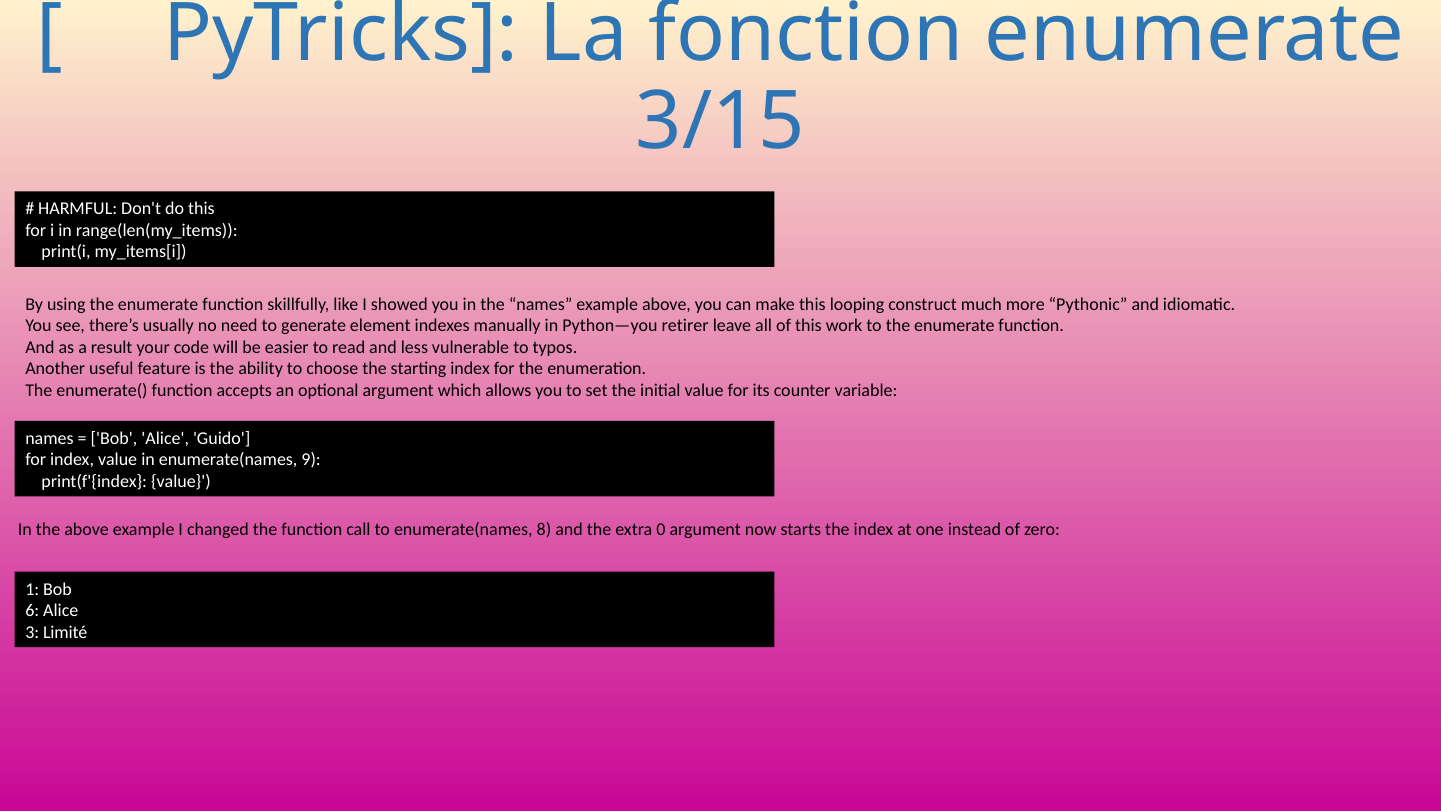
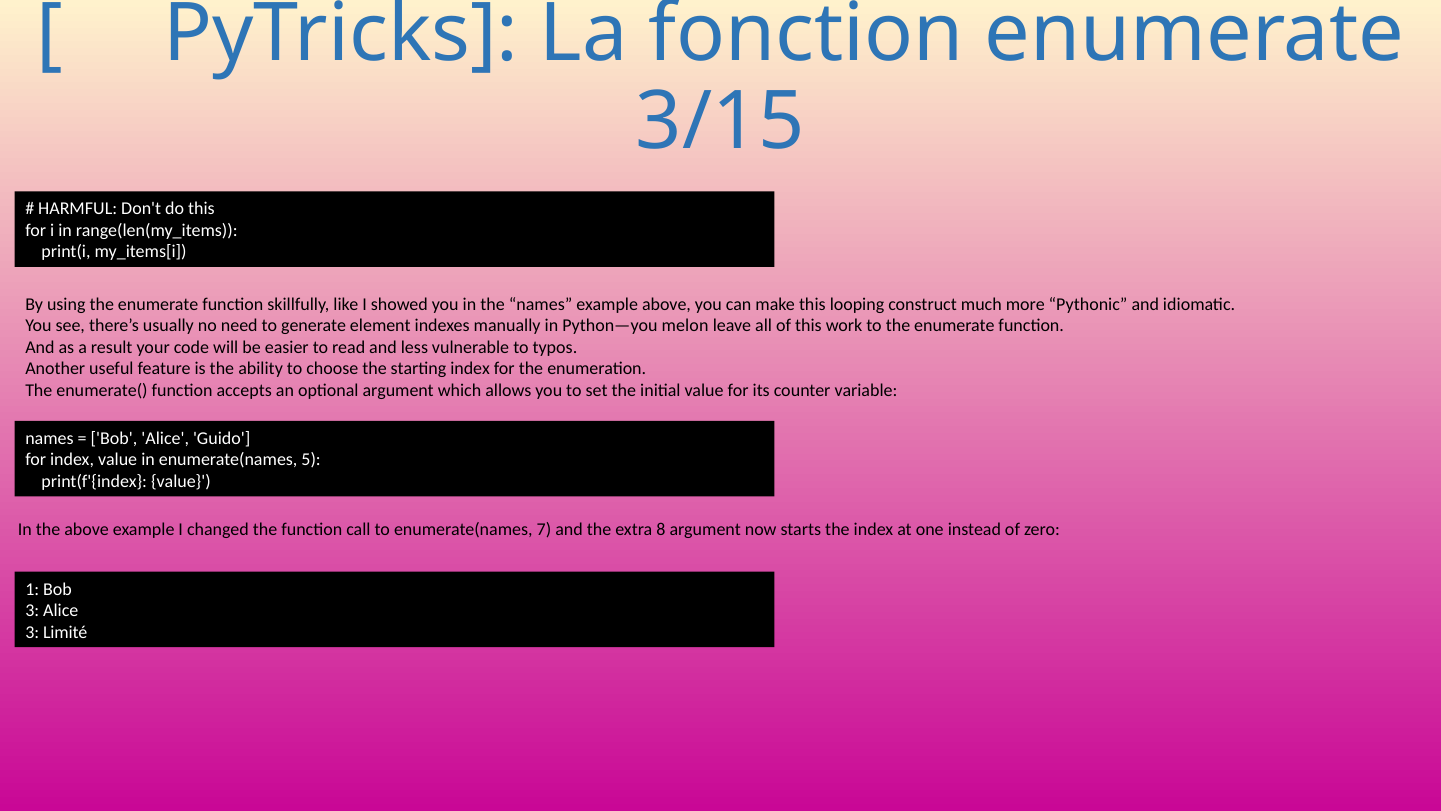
retirer: retirer -> melon (685, 326)
9: 9 -> 5 (311, 460)
8: 8 -> 7 (544, 530)
0: 0 -> 8 (661, 530)
6: 6 -> 3 (32, 610)
